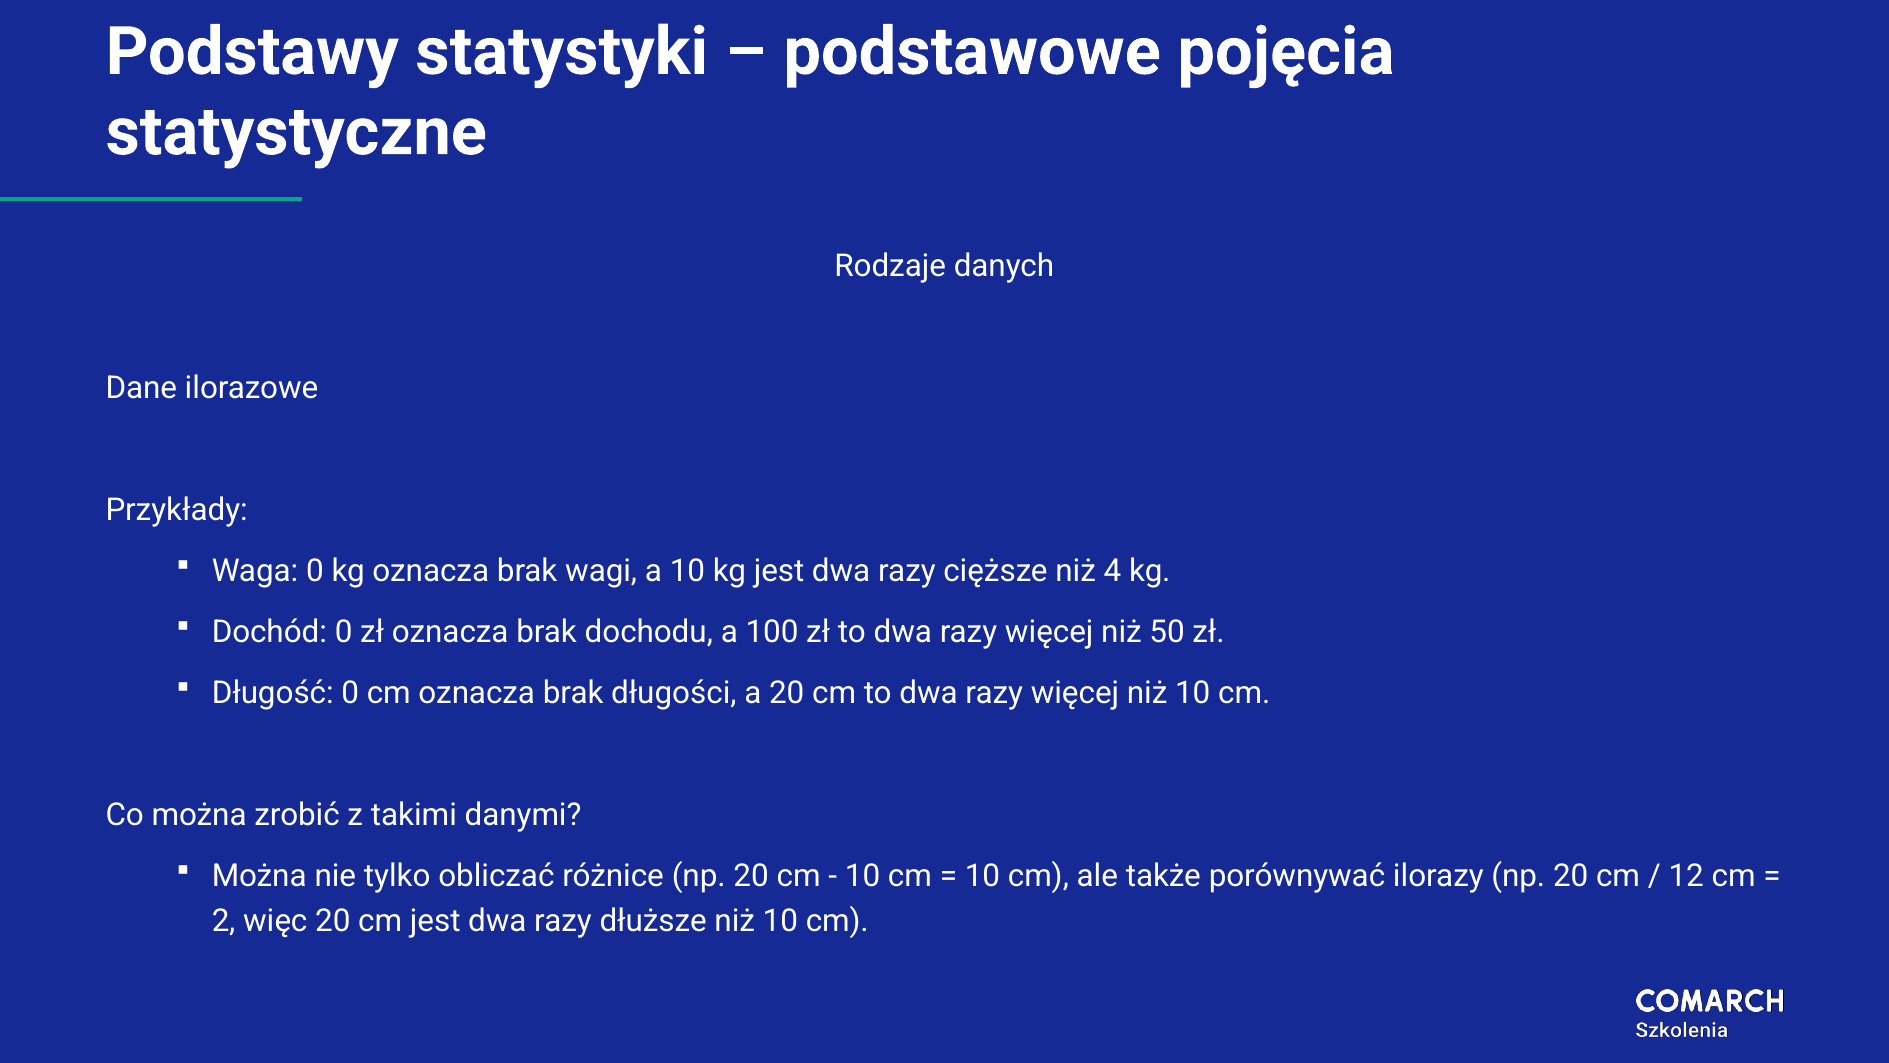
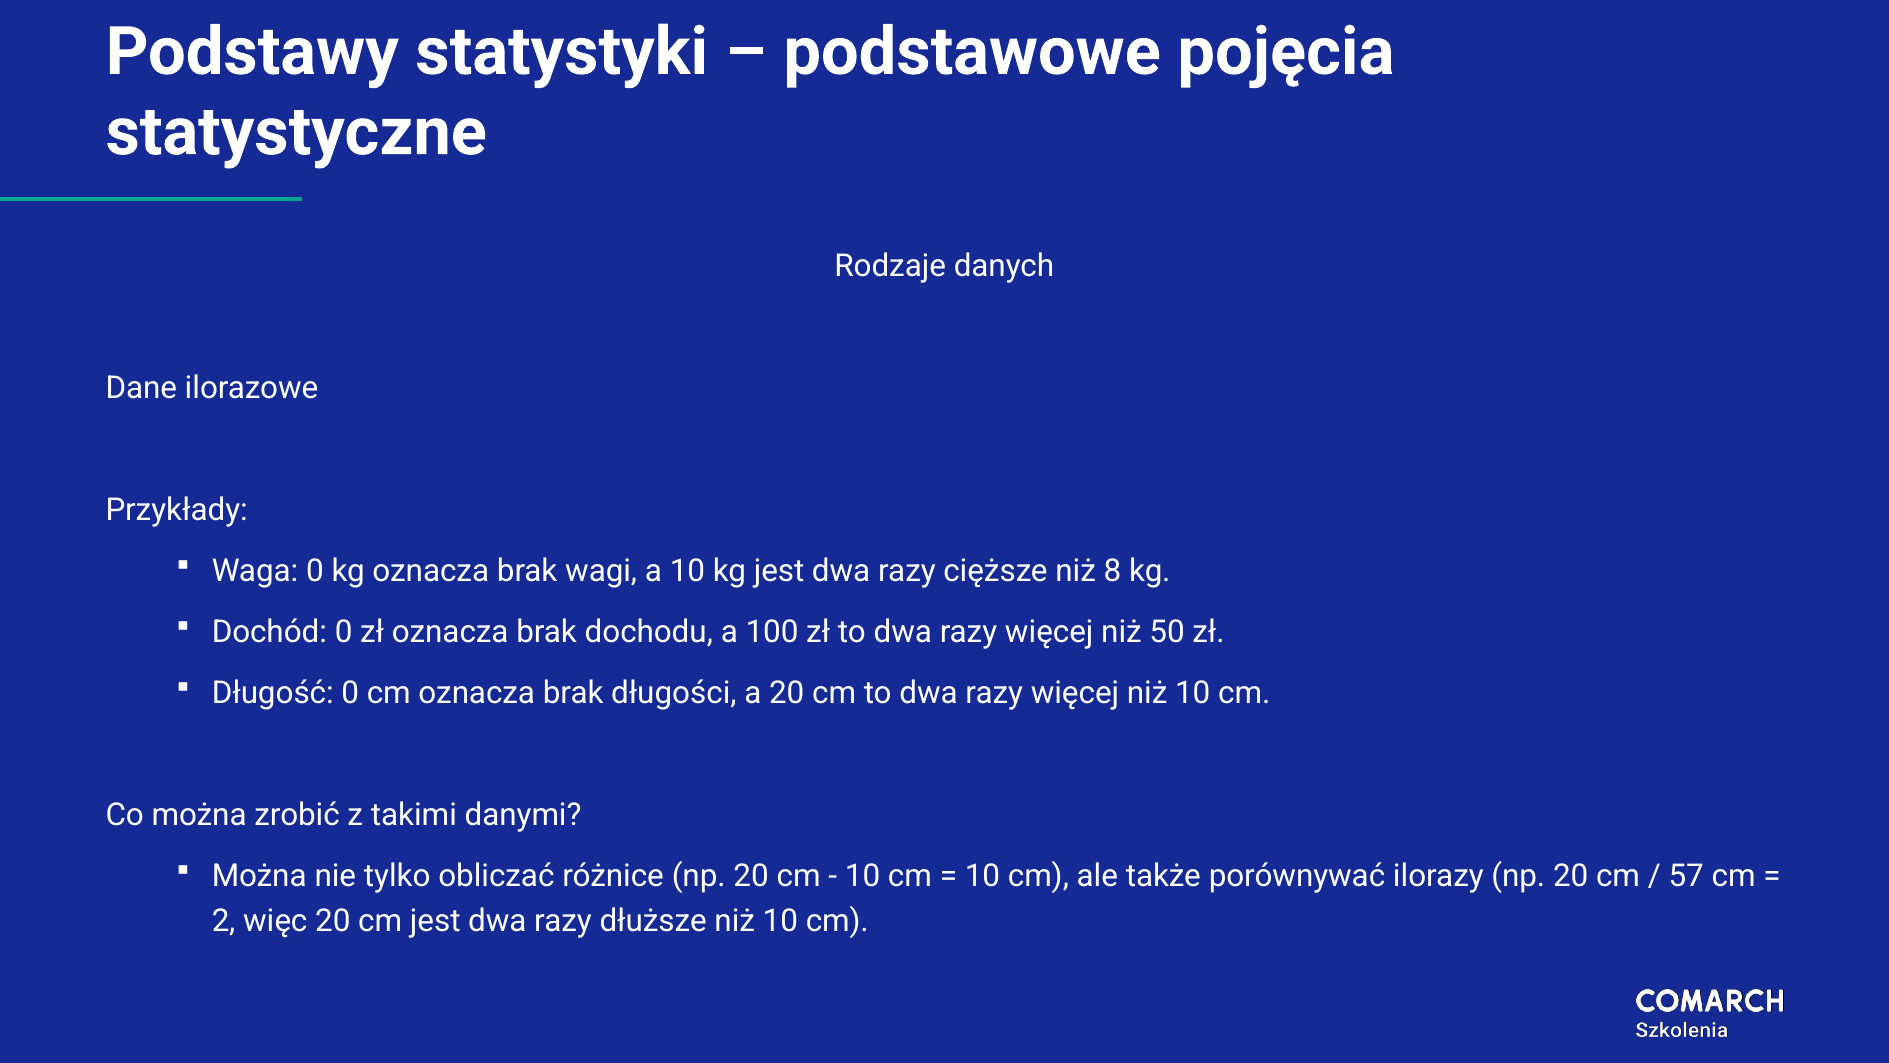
4: 4 -> 8 (1113, 571)
12: 12 -> 57 (1686, 876)
